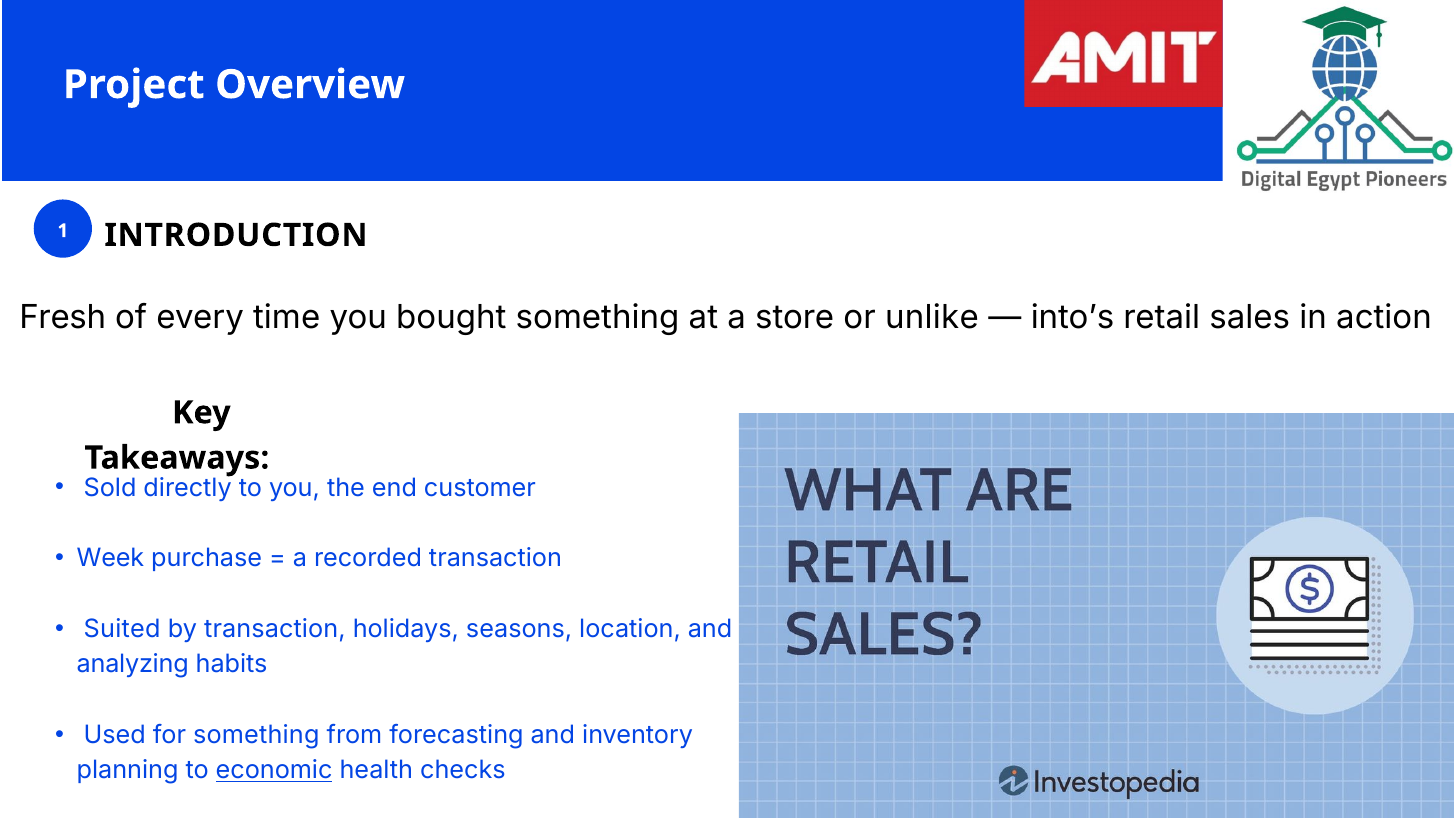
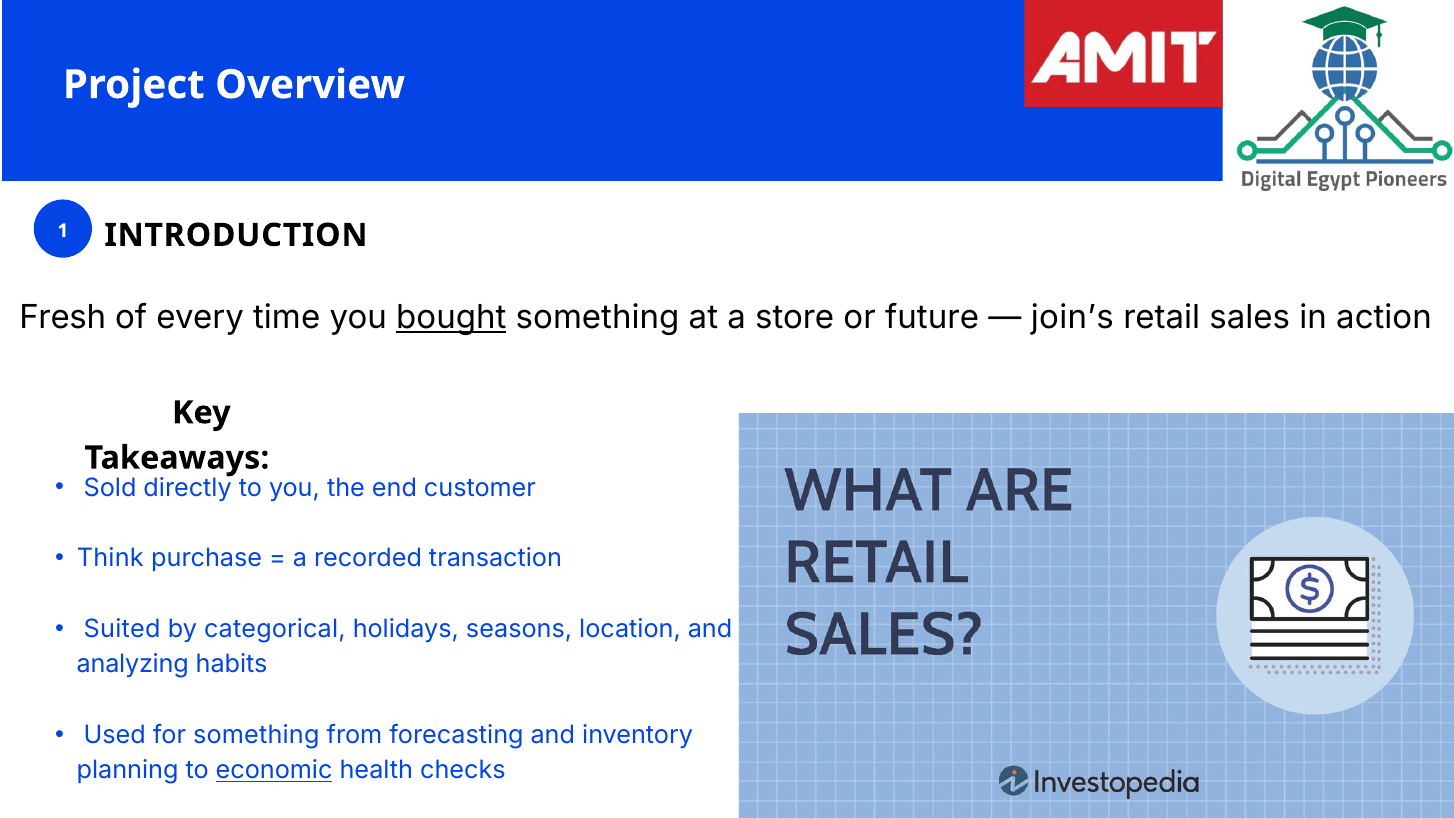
bought underline: none -> present (451, 317)
unlike: unlike -> future (932, 317)
into’s: into’s -> join’s (1072, 317)
Week: Week -> Think (110, 558)
by transaction: transaction -> categorical (275, 629)
